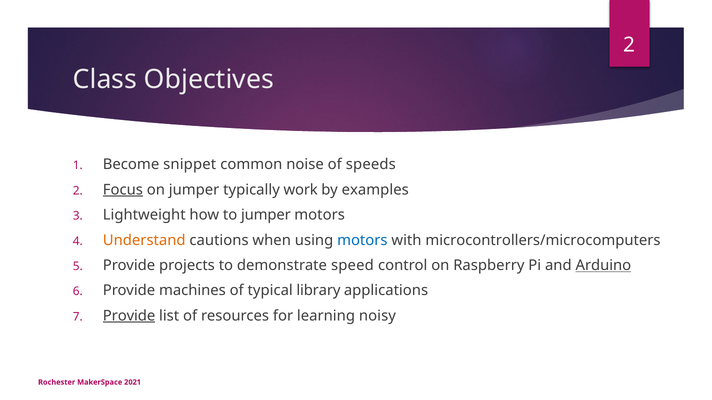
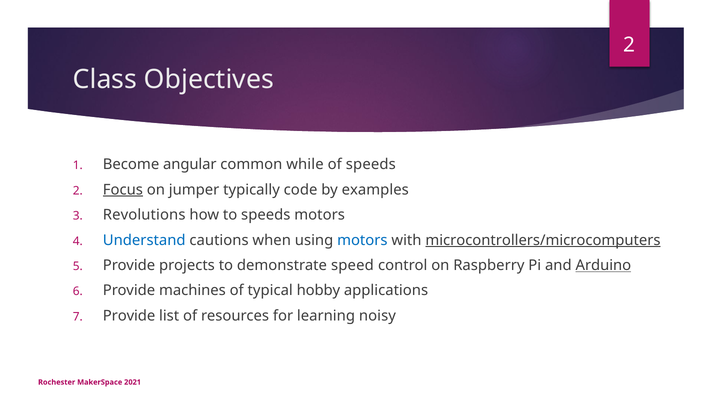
snippet: snippet -> angular (190, 165)
noise: noise -> while (305, 165)
work: work -> code (301, 190)
Lightweight: Lightweight -> Revolutions (144, 215)
to jumper: jumper -> speeds (266, 215)
Understand colour: orange -> blue (144, 240)
microcontrollers/microcomputers underline: none -> present (543, 240)
library: library -> hobby (318, 291)
Provide underline: present -> none (129, 316)
